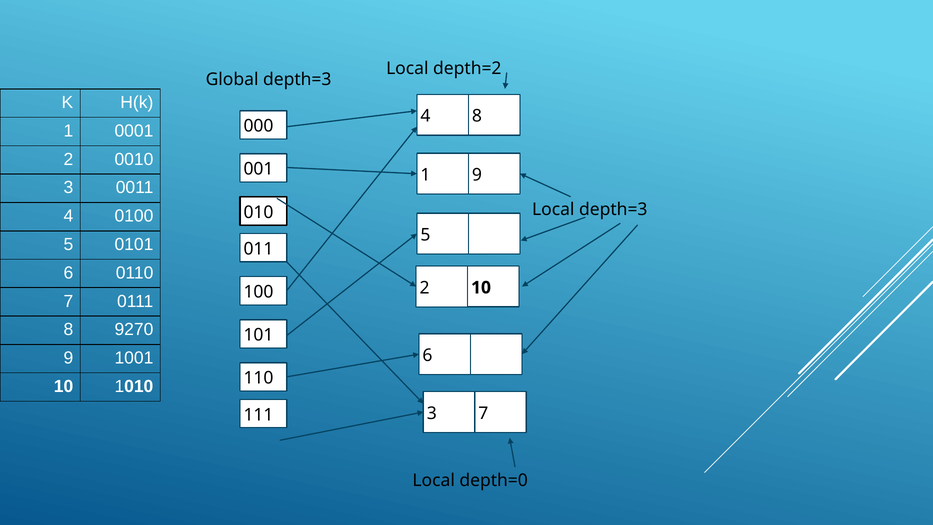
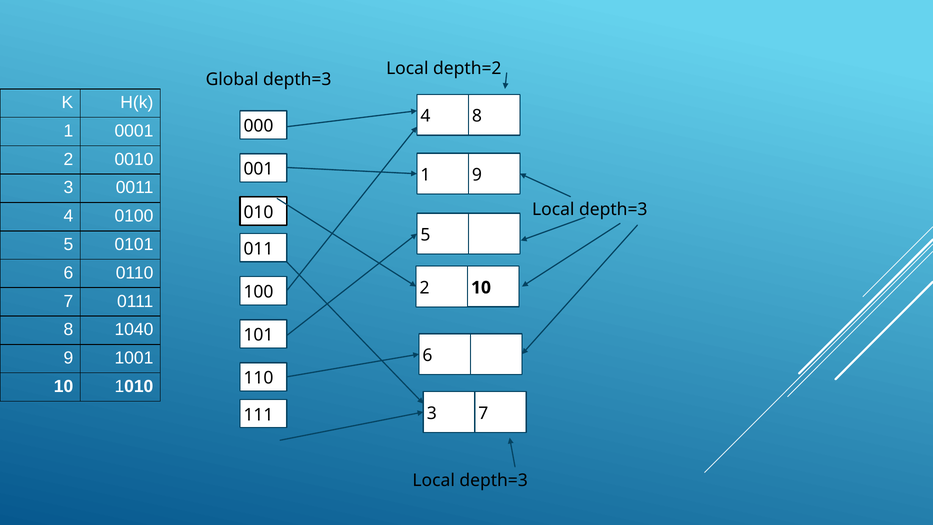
9270: 9270 -> 1040 (134, 329)
depth=0: depth=0 -> depth=3 (494, 480)
